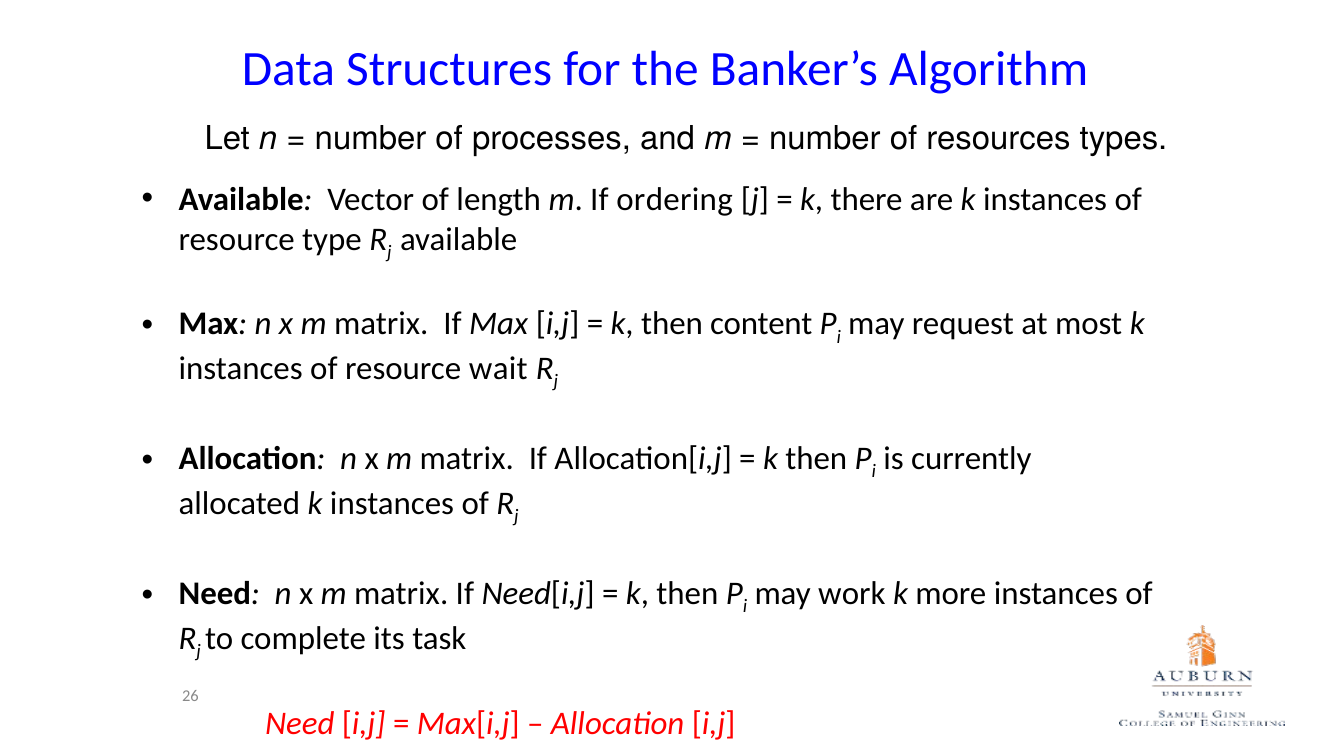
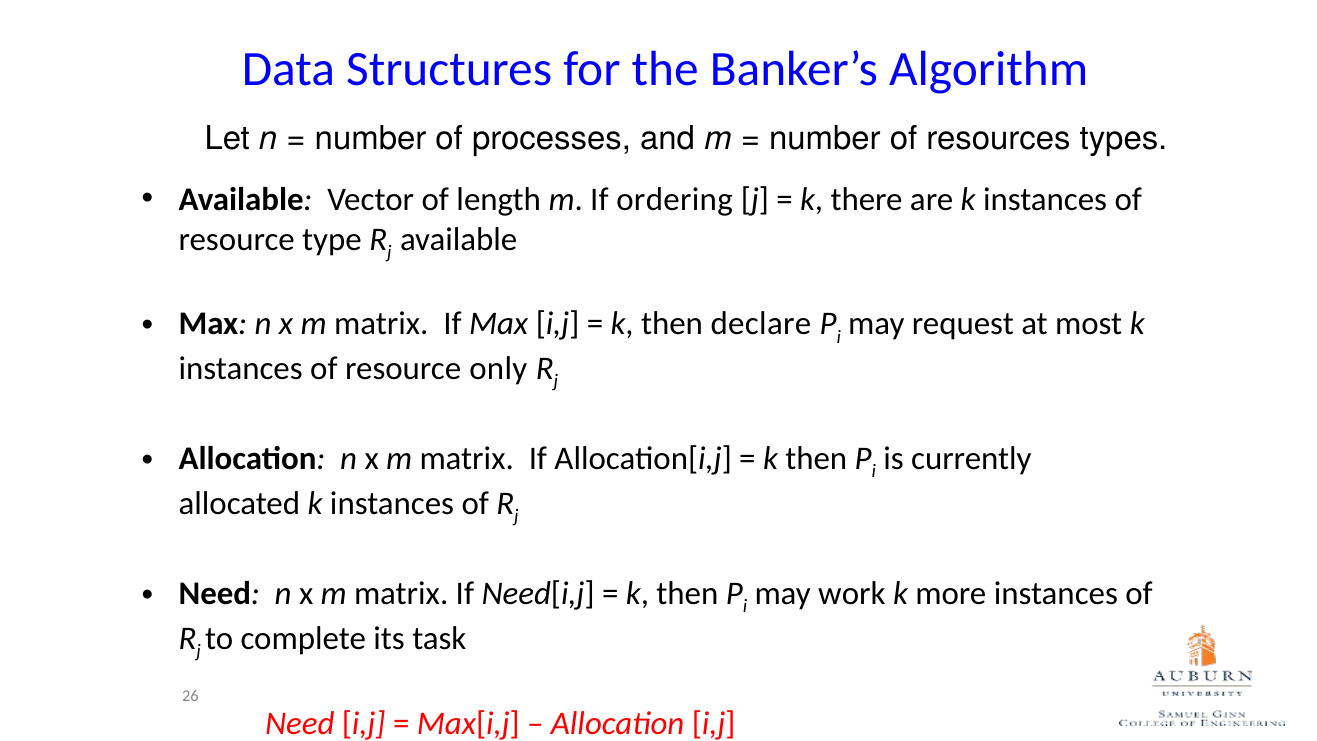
content: content -> declare (761, 324)
wait: wait -> only (498, 369)
